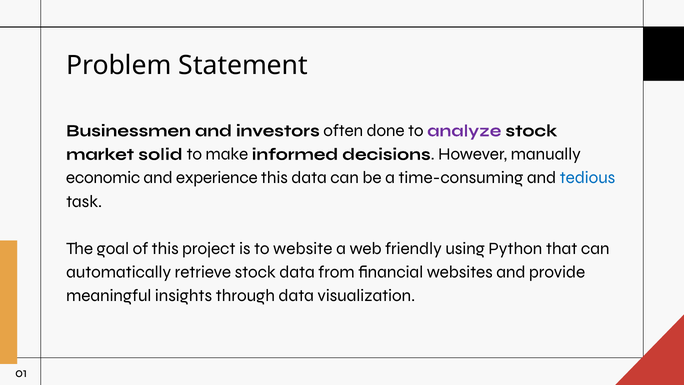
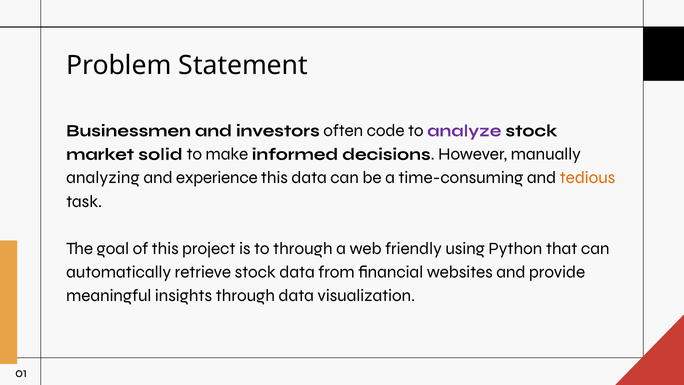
done: done -> code (386, 131)
economic: economic -> analyzing (103, 178)
tedious colour: blue -> orange (587, 178)
to website: website -> through (303, 248)
